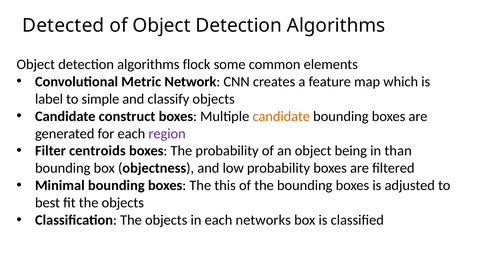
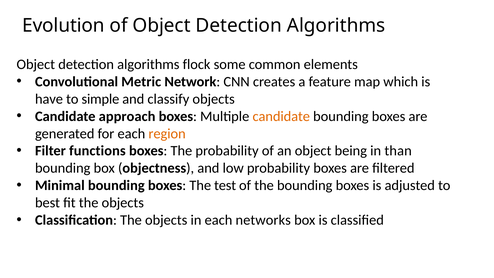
Detected: Detected -> Evolution (63, 25)
label: label -> have (49, 99)
construct: construct -> approach (127, 116)
region colour: purple -> orange (167, 134)
centroids: centroids -> functions (97, 151)
this: this -> test (225, 185)
